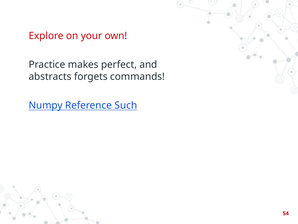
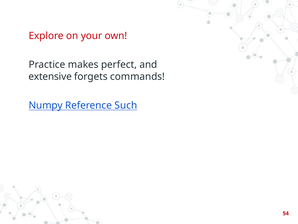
abstracts: abstracts -> extensive (50, 76)
